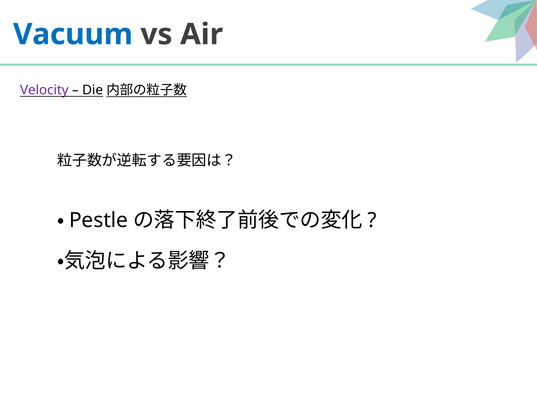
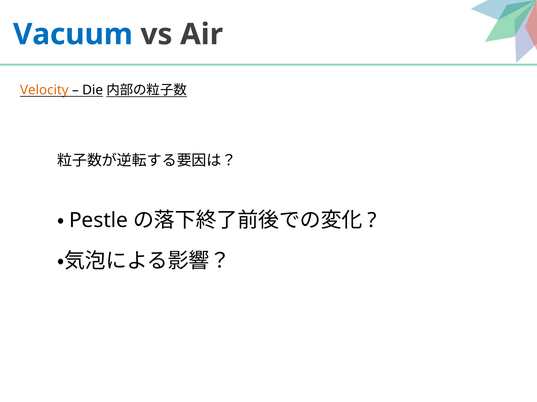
Velocity colour: purple -> orange (44, 90)
